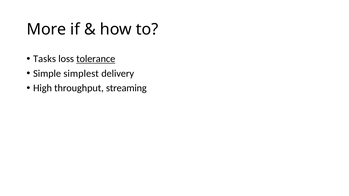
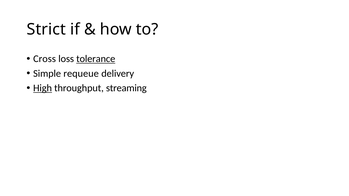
More: More -> Strict (46, 29)
Tasks: Tasks -> Cross (45, 59)
simplest: simplest -> requeue (81, 74)
High underline: none -> present (43, 88)
